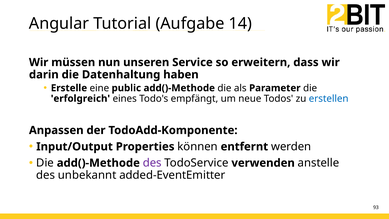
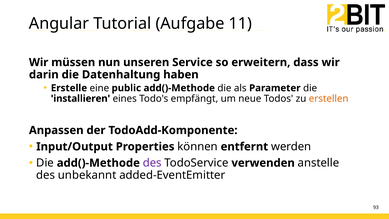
14: 14 -> 11 (240, 23)
erfolgreich: erfolgreich -> installieren (80, 98)
erstellen colour: blue -> orange (329, 98)
